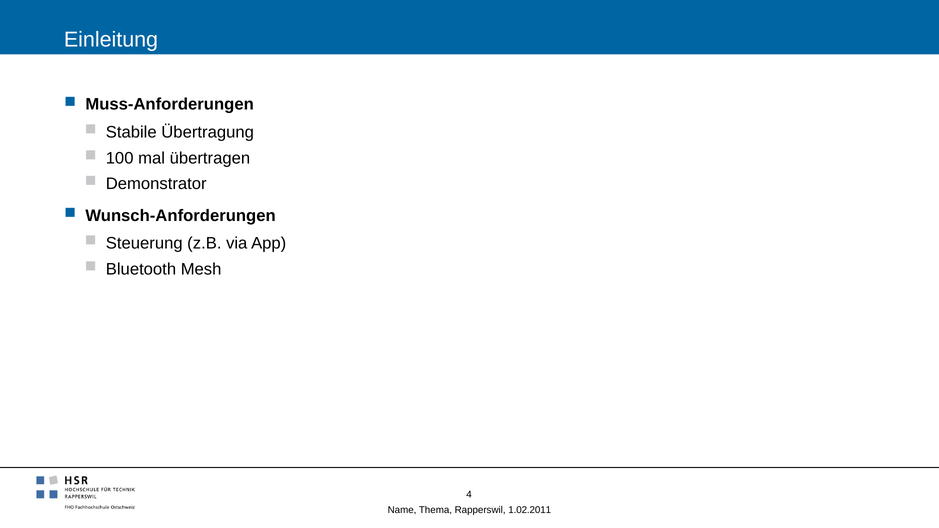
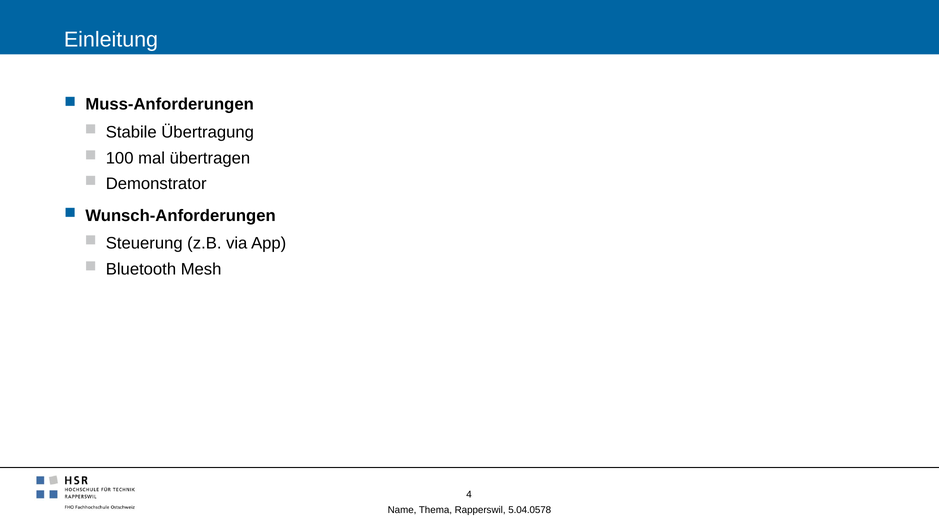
1.02.2011: 1.02.2011 -> 5.04.0578 (530, 510)
